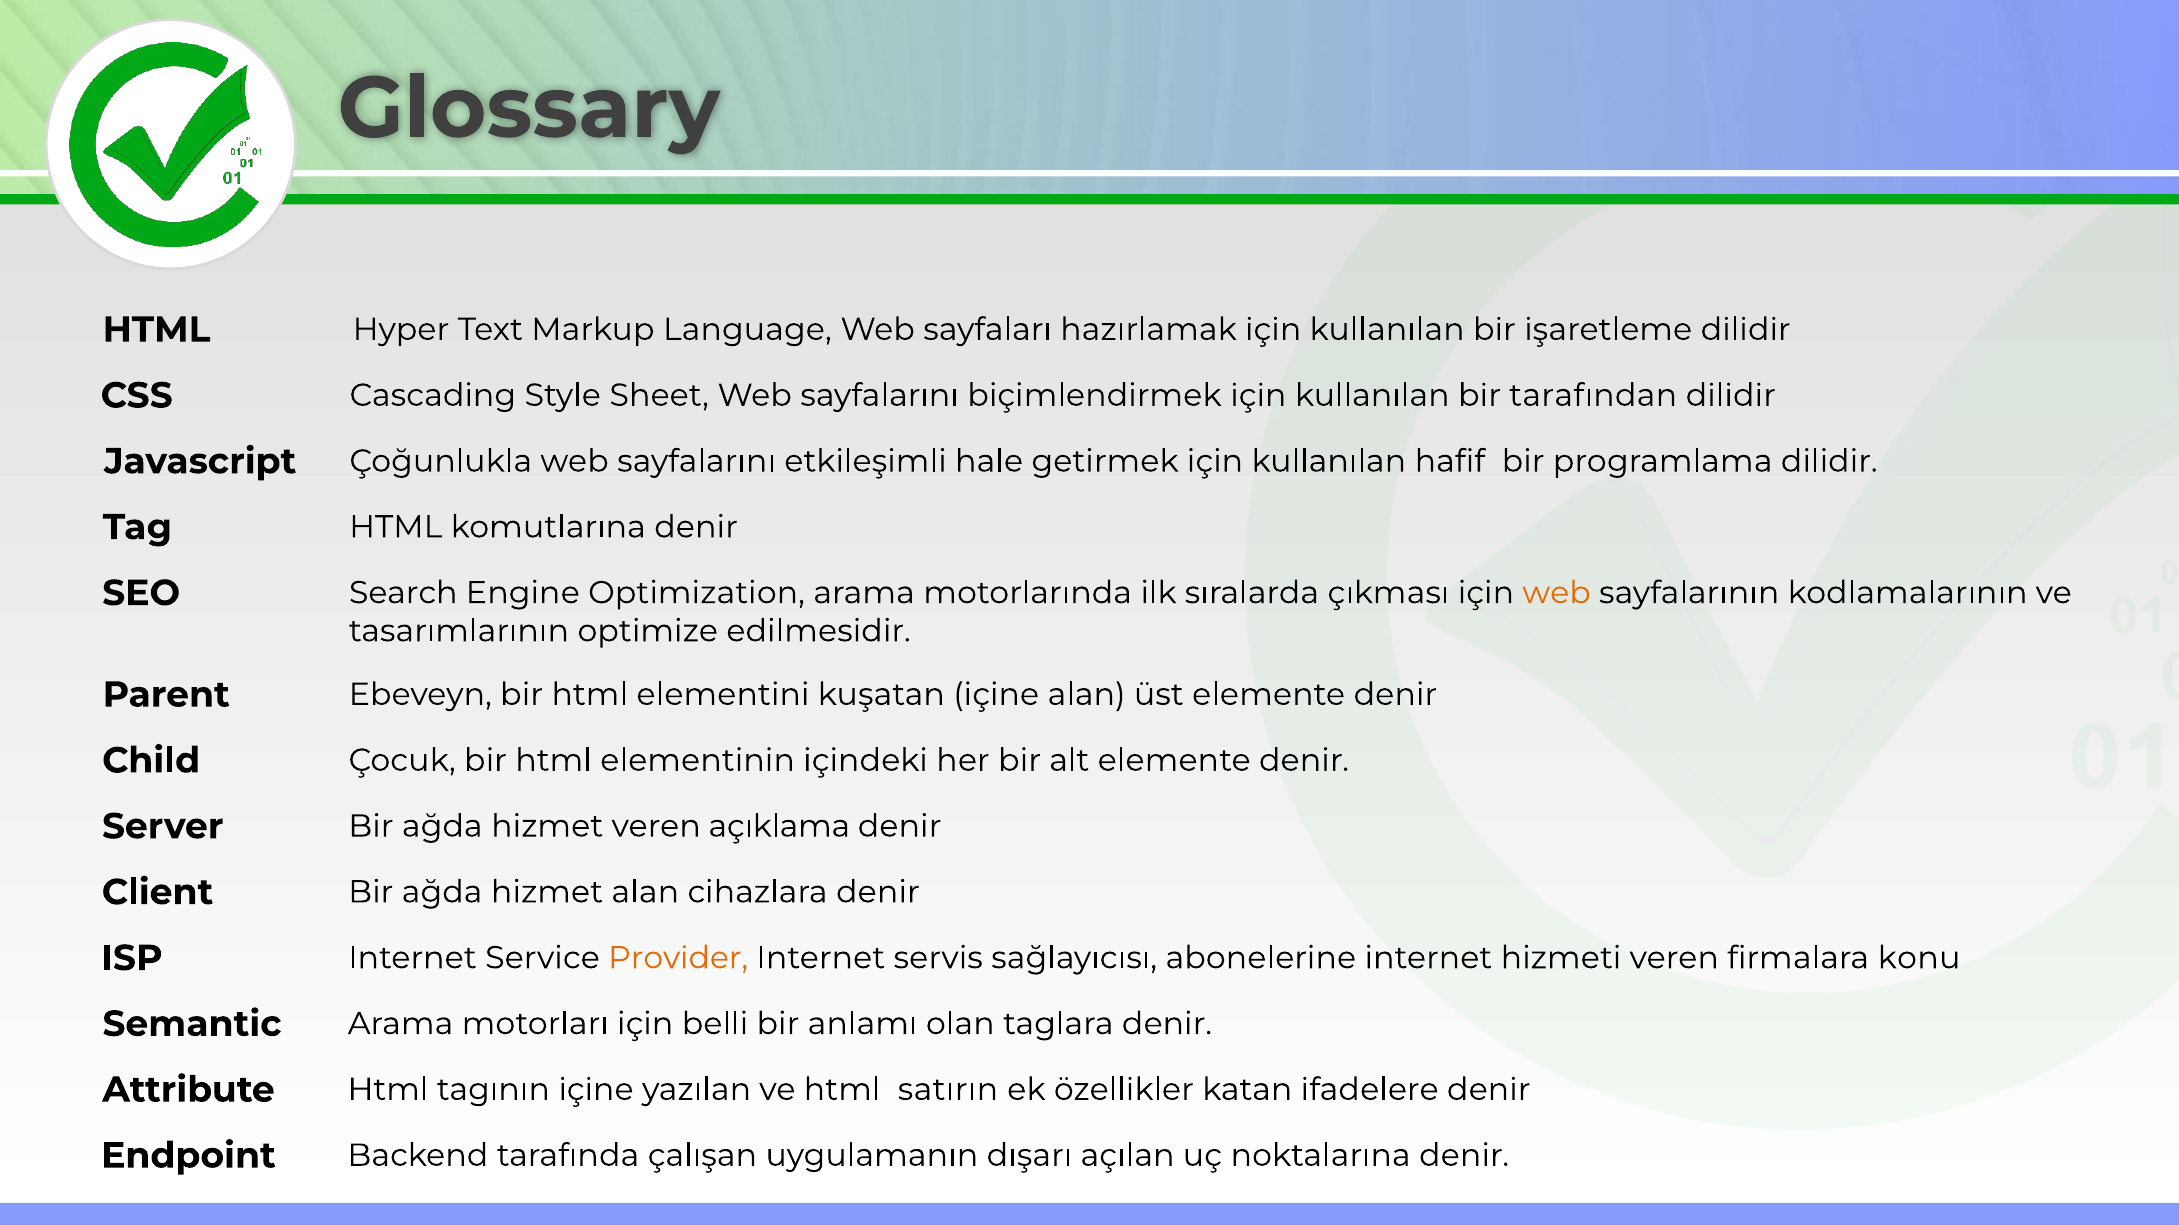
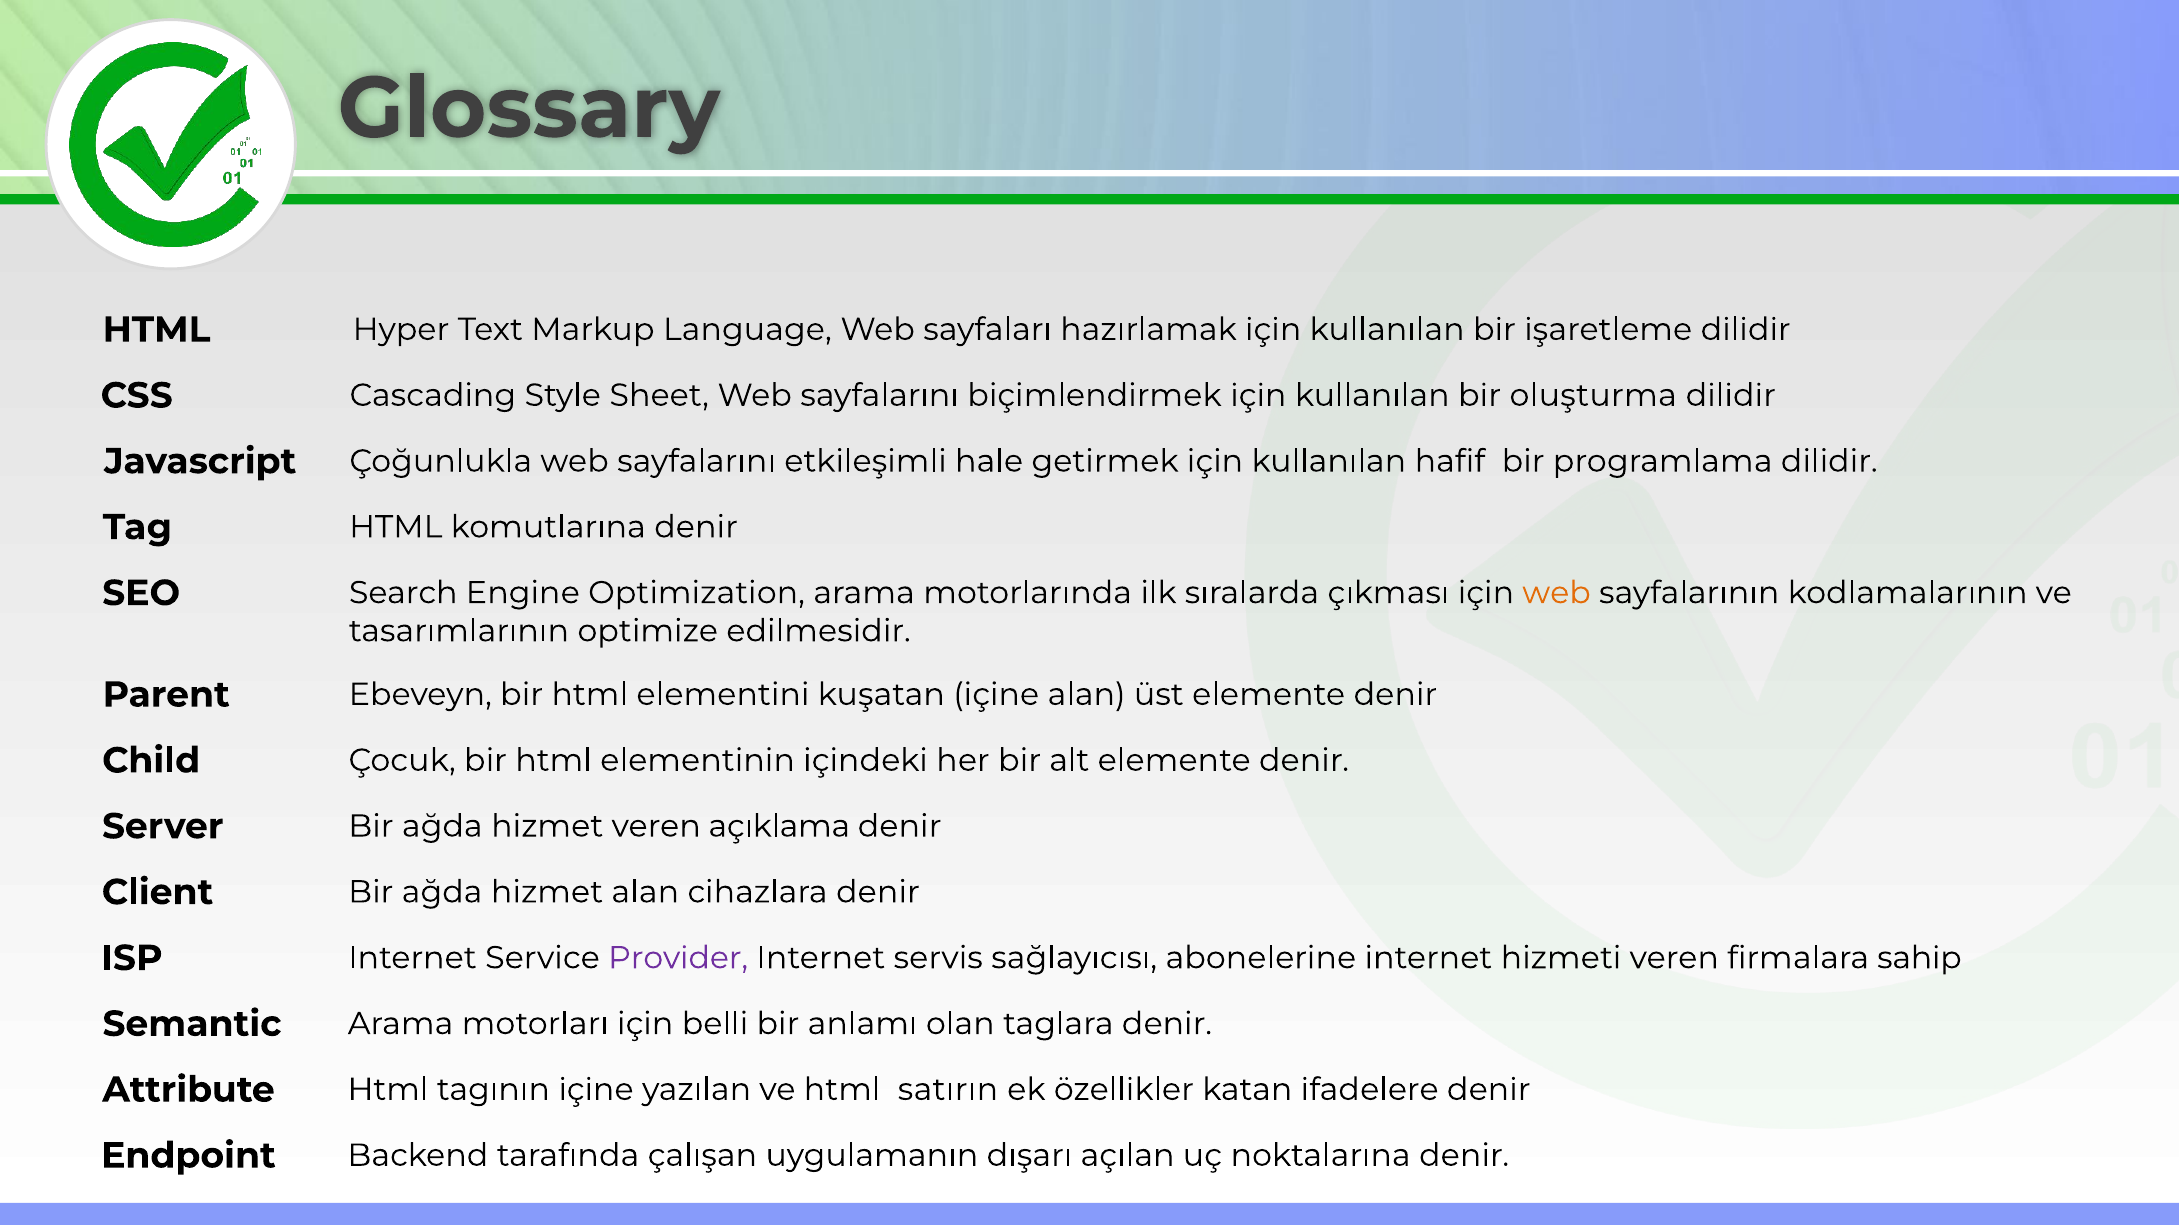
tarafından: tarafından -> oluşturma (1593, 395)
Provider colour: orange -> purple (678, 958)
konu: konu -> sahip (1919, 958)
